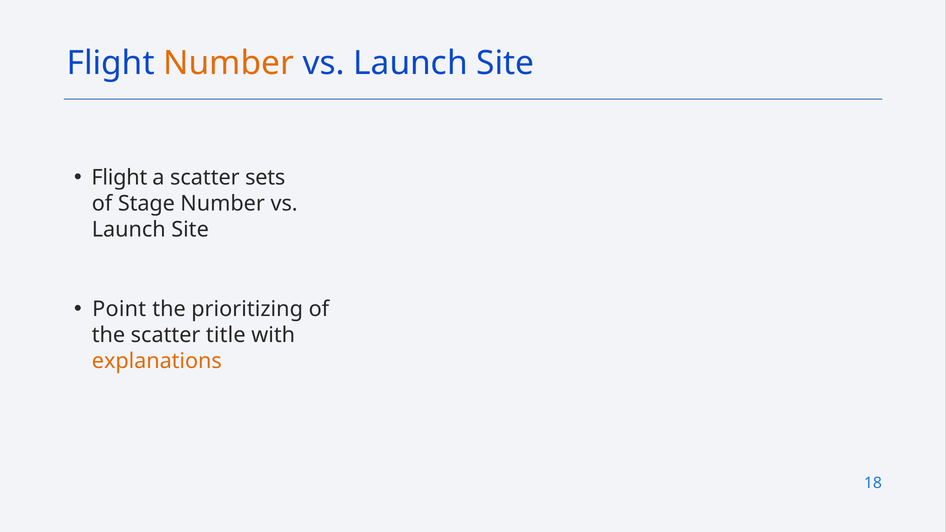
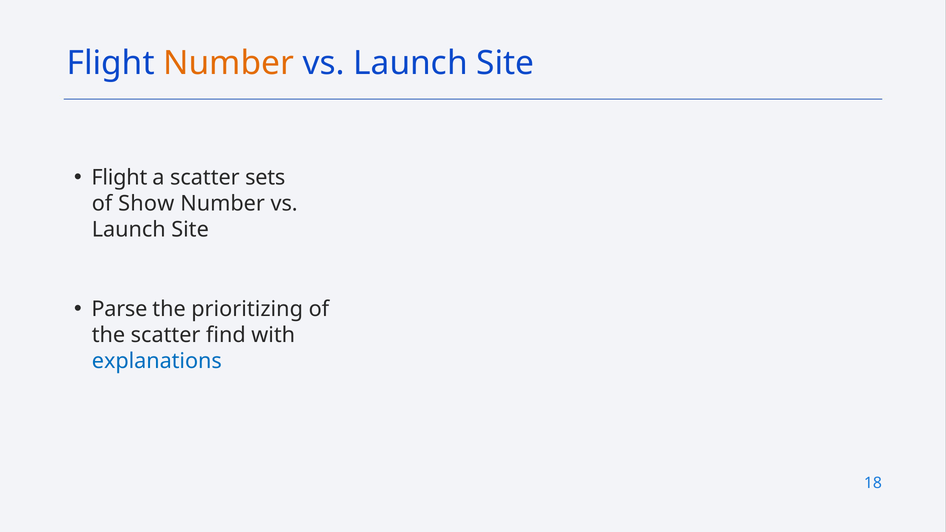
Stage: Stage -> Show (146, 204)
Point: Point -> Parse (119, 309)
title: title -> find (226, 335)
explanations colour: orange -> blue (157, 361)
